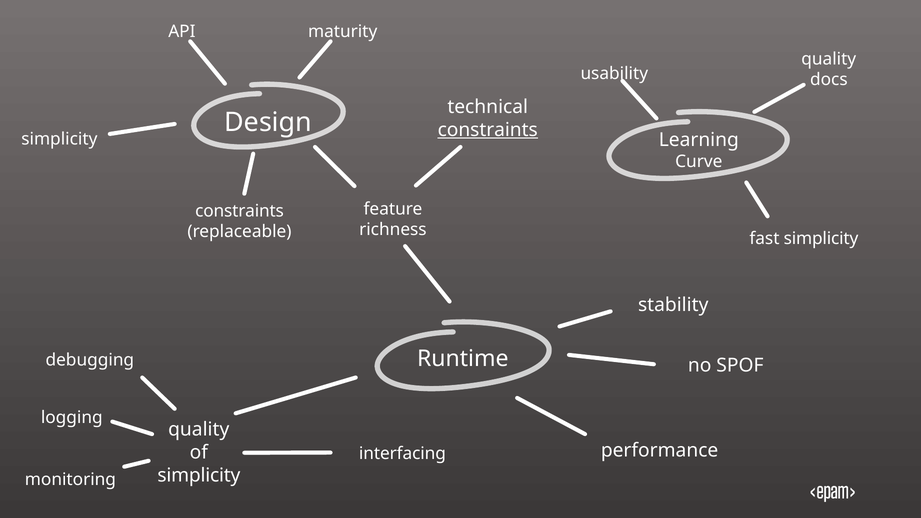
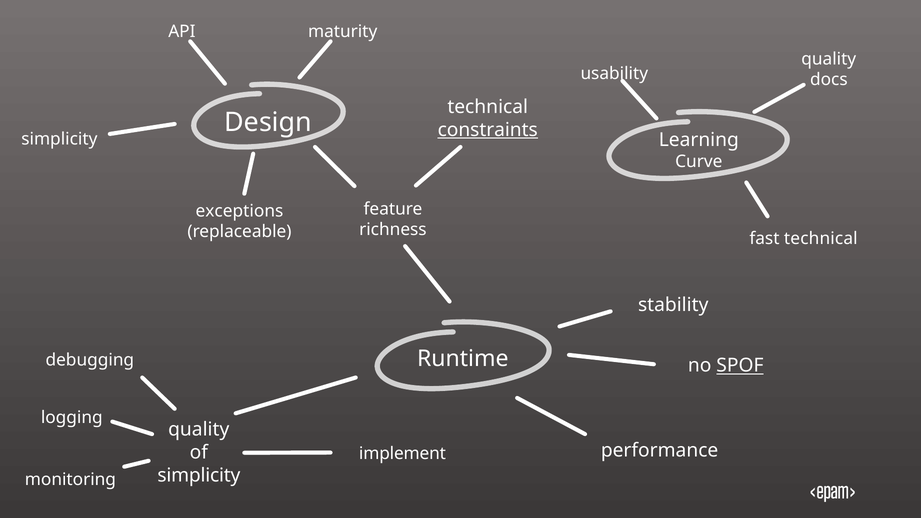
constraints: constraints -> exceptions (239, 211)
fast simplicity: simplicity -> technical (821, 239)
SPOF underline: none -> present (740, 366)
interfacing: interfacing -> implement (402, 454)
